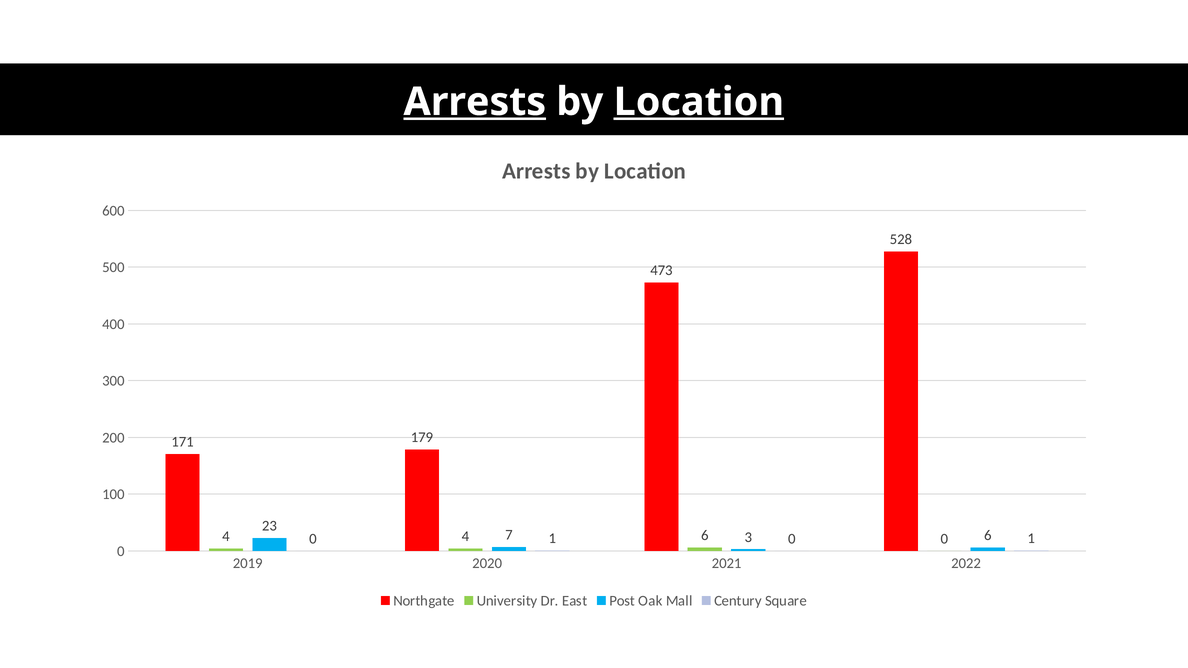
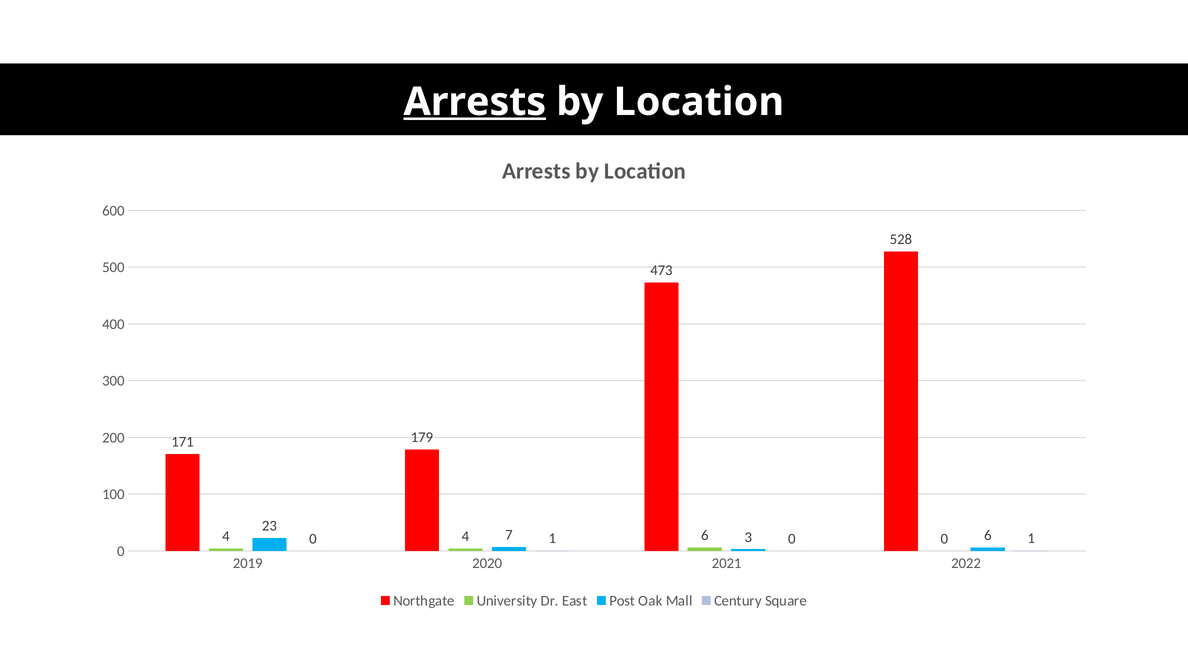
Location underline: present -> none (699, 102)
